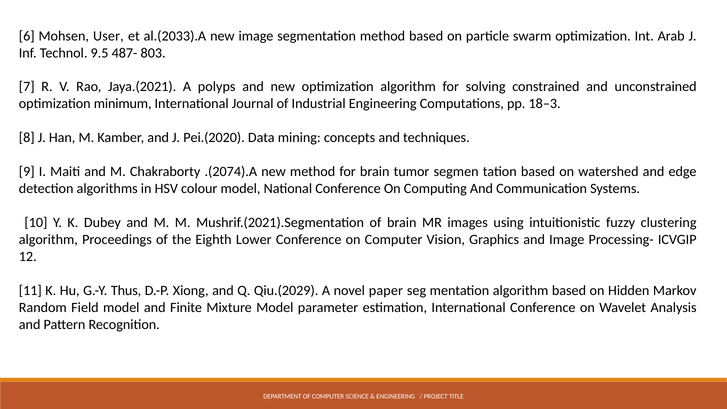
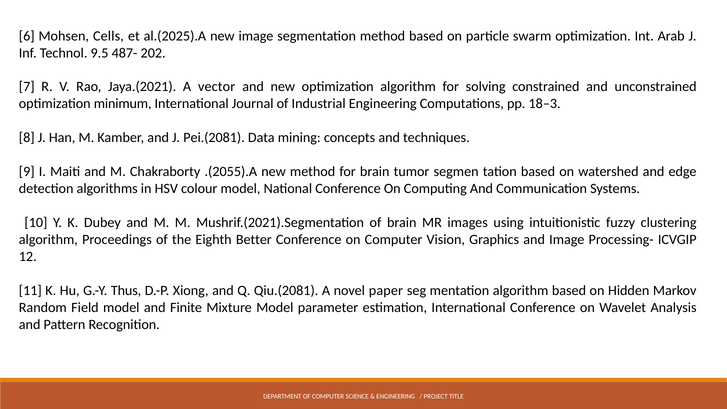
User: User -> Cells (108, 36)
al.(2033).A: al.(2033).A -> al.(2025).A (175, 36)
803: 803 -> 202 (153, 53)
polyps: polyps -> vector (217, 87)
Pei.(2020: Pei.(2020 -> Pei.(2081 (214, 138)
.(2074).A: .(2074).A -> .(2055).A (231, 172)
Lower: Lower -> Better (254, 240)
Qiu.(2029: Qiu.(2029 -> Qiu.(2081 (286, 290)
